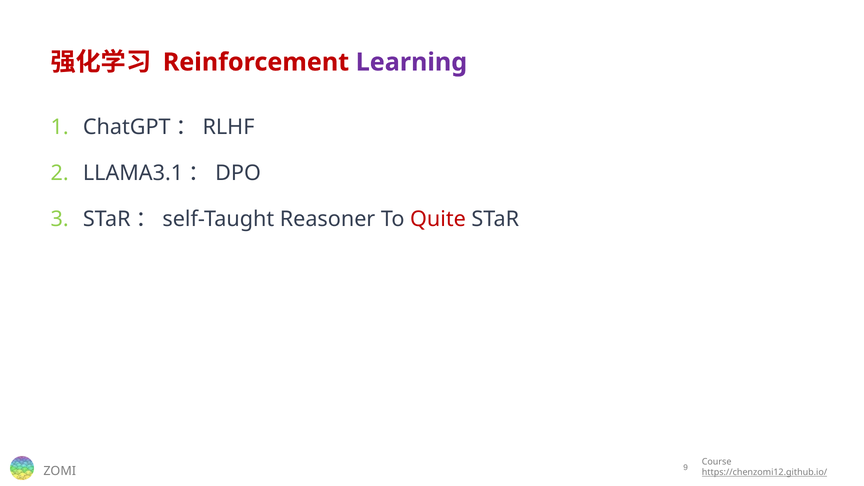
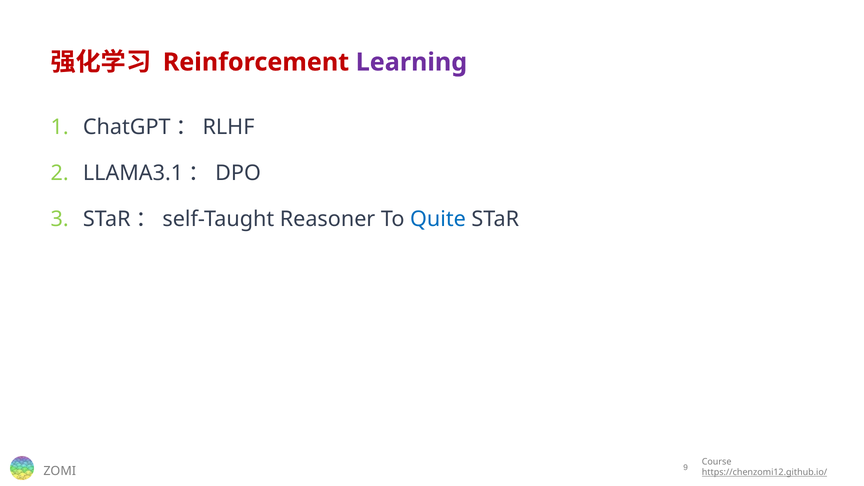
Quite colour: red -> blue (438, 219)
